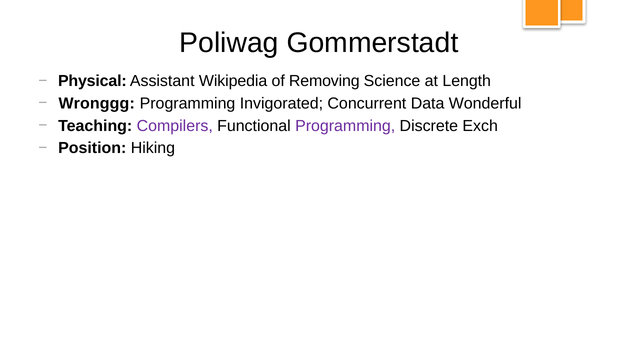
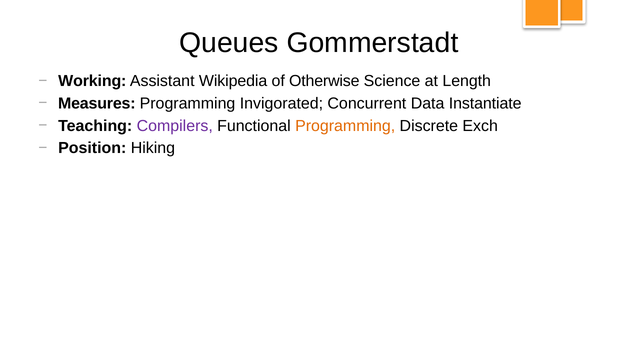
Poliwag: Poliwag -> Queues (229, 43)
Physical: Physical -> Working (92, 81)
Removing: Removing -> Otherwise (324, 81)
Wronggg: Wronggg -> Measures (97, 103)
Wonderful: Wonderful -> Instantiate (485, 103)
Programming colour: purple -> orange (345, 126)
